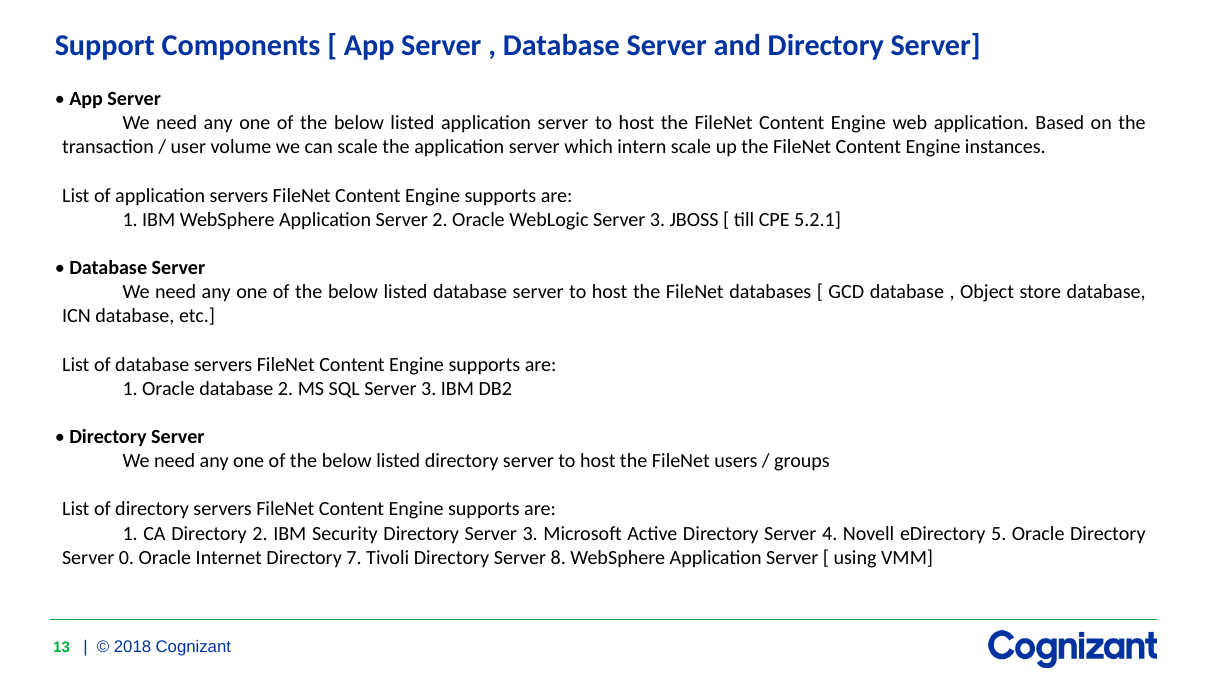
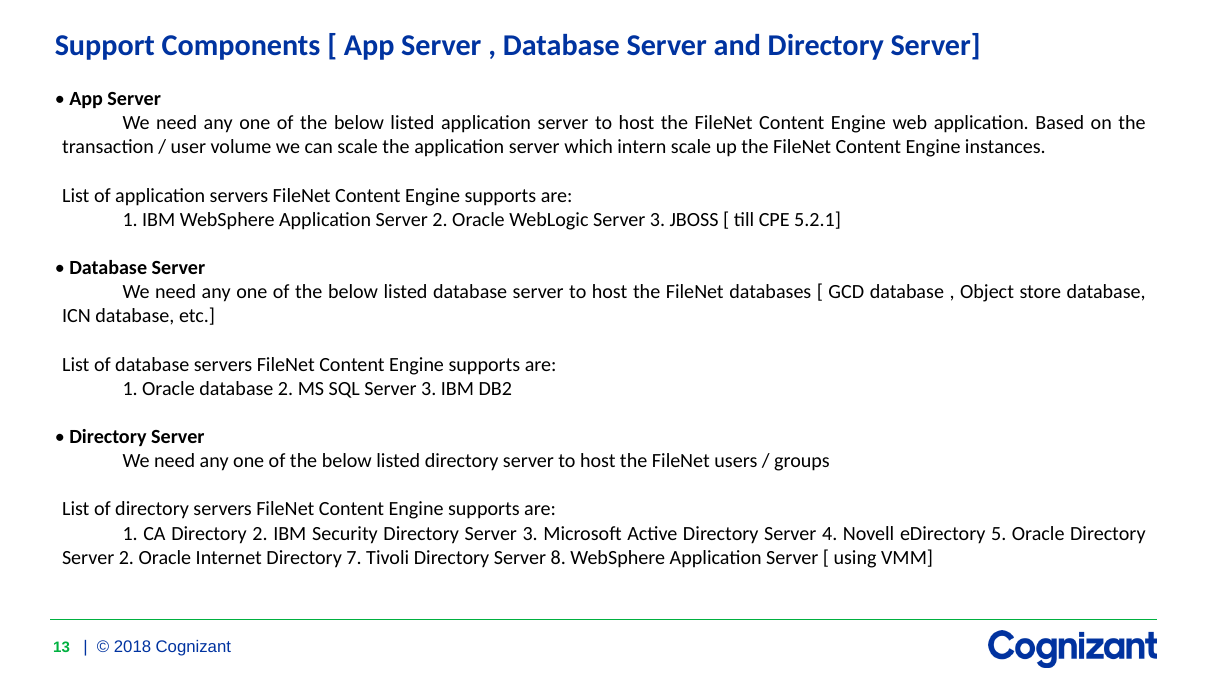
0: 0 -> 2 (126, 558)
